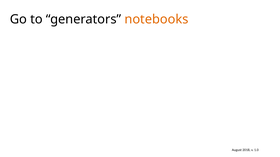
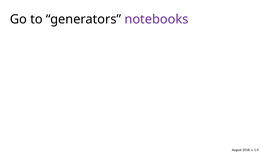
notebooks colour: orange -> purple (156, 19)
